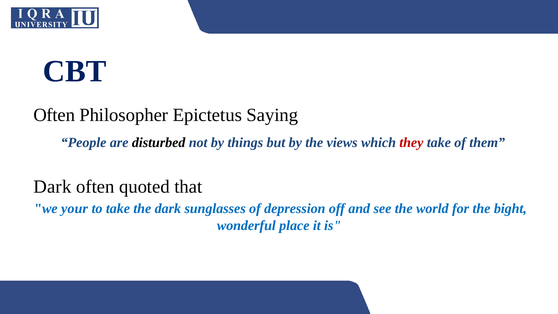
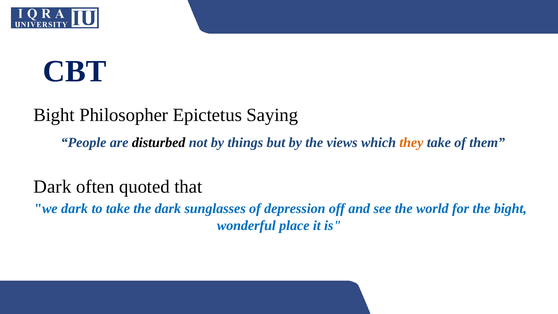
Often: Often -> Bight (54, 115)
they colour: red -> orange (411, 143)
we your: your -> dark (75, 209)
